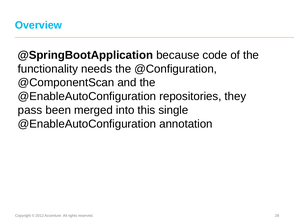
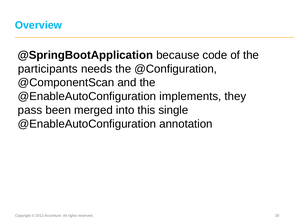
functionality: functionality -> participants (48, 69)
repositories: repositories -> implements (190, 96)
